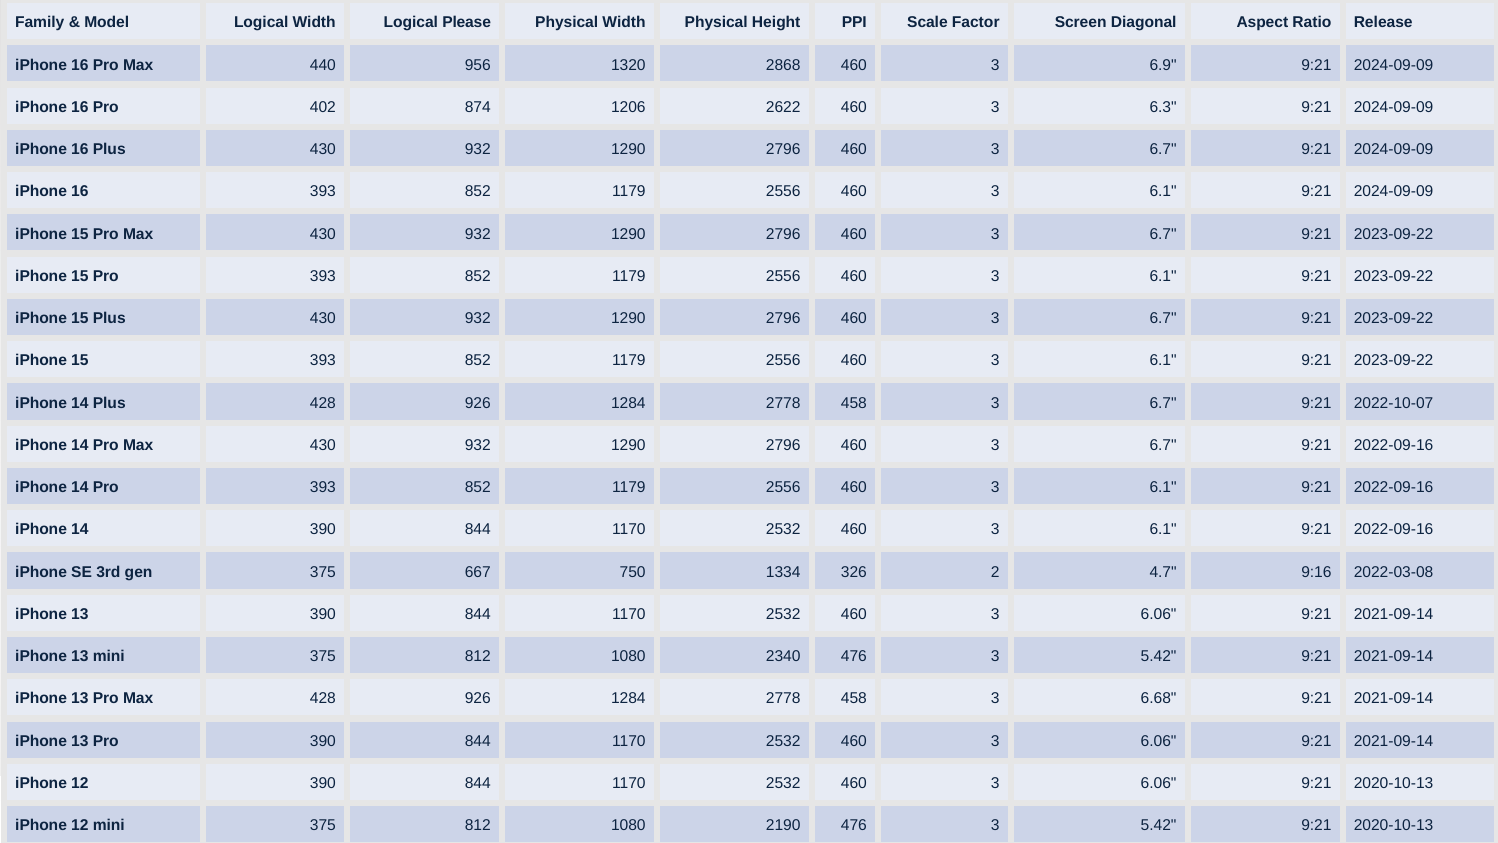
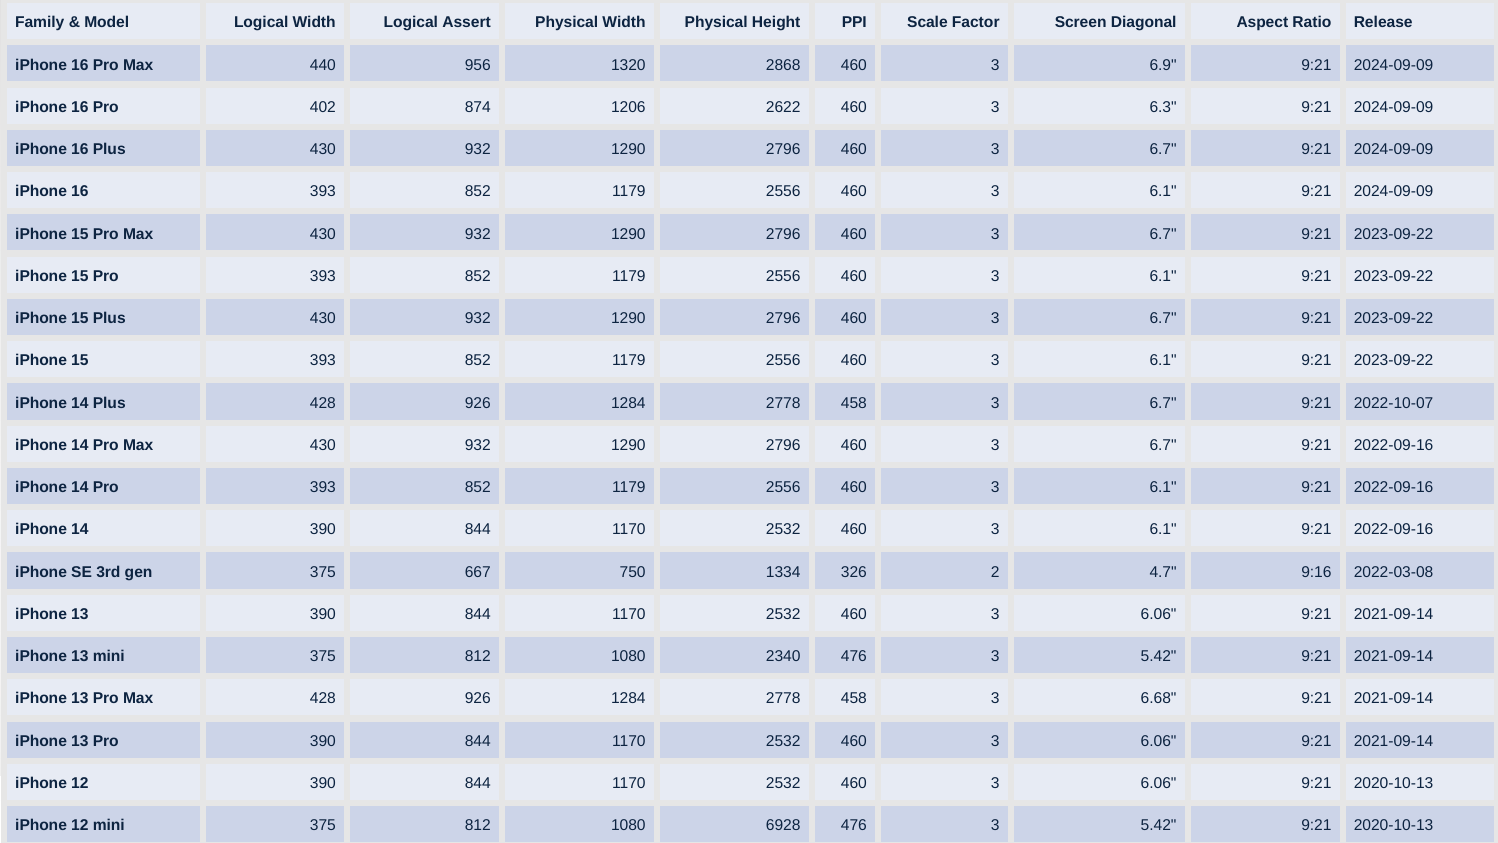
Please: Please -> Assert (467, 23)
2190: 2190 -> 6928 (783, 825)
